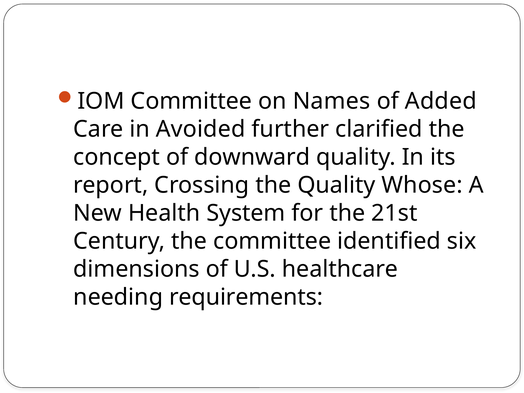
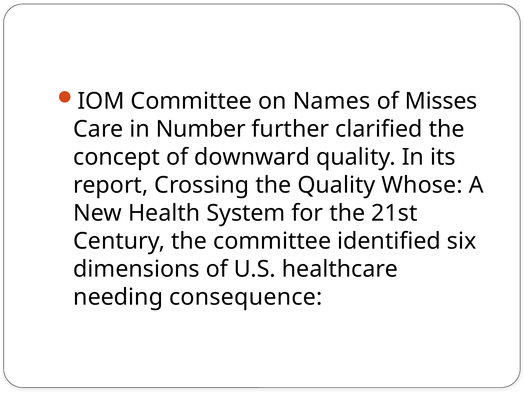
Added: Added -> Misses (441, 101)
Avoided: Avoided -> Number (201, 129)
requirements: requirements -> consequence (246, 297)
